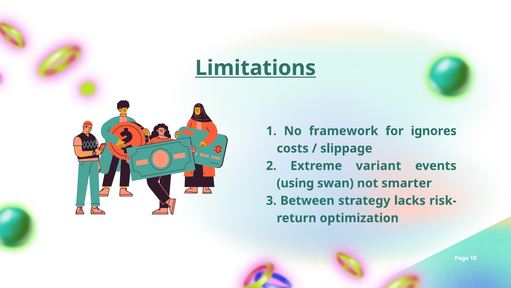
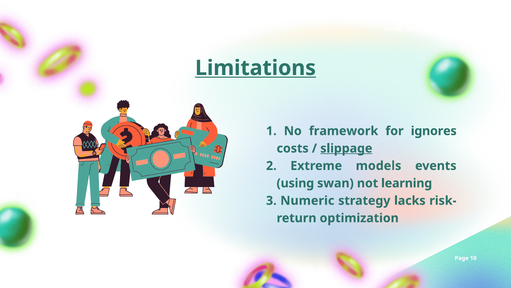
slippage underline: none -> present (346, 148)
variant: variant -> models (379, 166)
smarter: smarter -> learning (407, 183)
Between: Between -> Numeric (307, 200)
